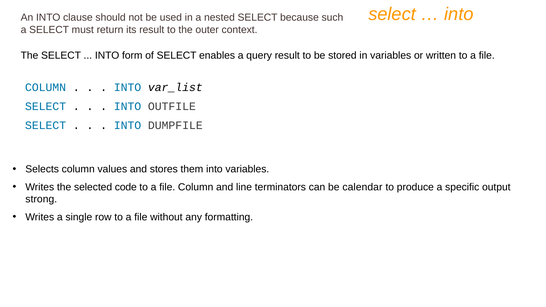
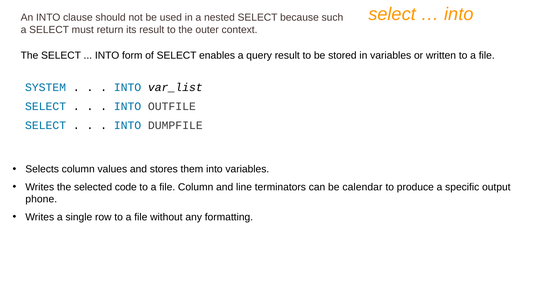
COLUMN: COLUMN -> SYSTEM (46, 87)
strong: strong -> phone (41, 199)
